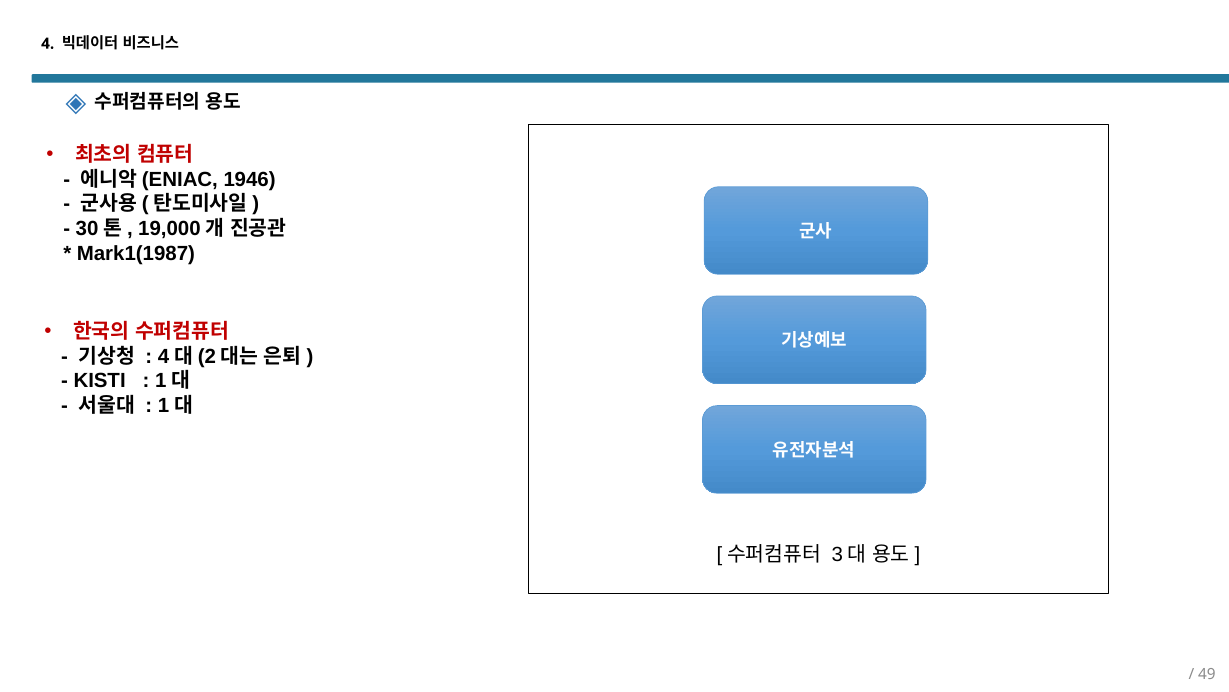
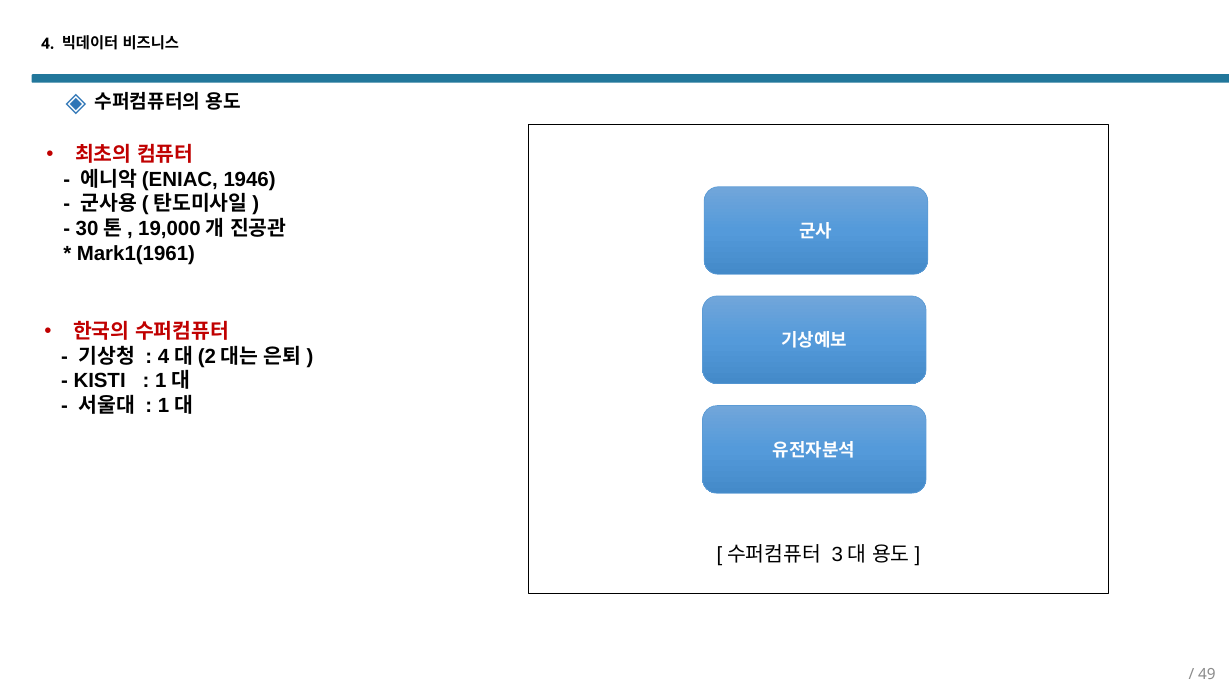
Mark1(1987: Mark1(1987 -> Mark1(1961 (136, 253)
